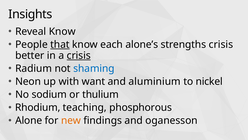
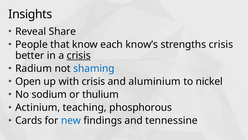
Reveal Know: Know -> Share (62, 31)
that underline: present -> none (60, 44)
alone’s: alone’s -> know’s (142, 44)
Neon: Neon -> Open (28, 81)
with want: want -> crisis (93, 81)
Rhodium: Rhodium -> Actinium (38, 107)
Alone: Alone -> Cards (29, 120)
new colour: orange -> blue (71, 120)
oganesson: oganesson -> tennessine (171, 120)
